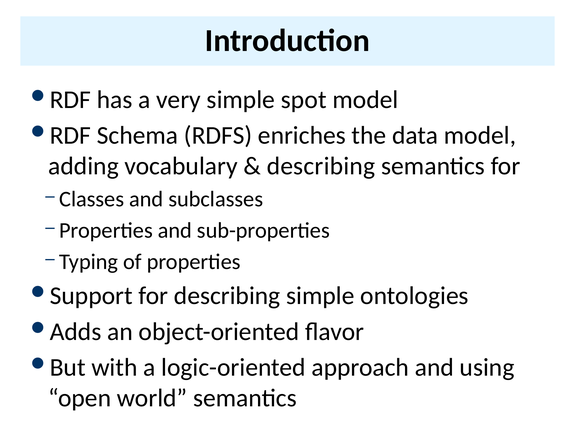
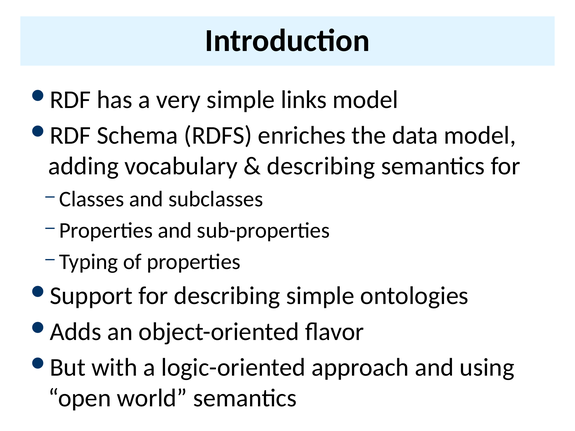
spot: spot -> links (304, 100)
